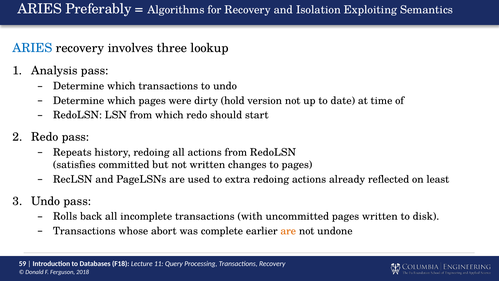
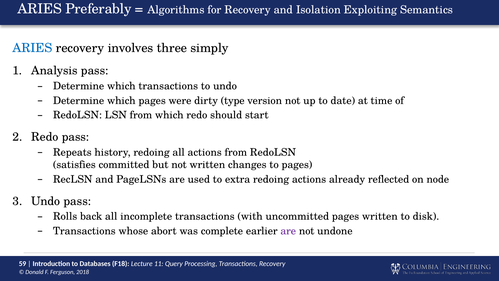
lookup: lookup -> simply (210, 48)
hold: hold -> type (233, 101)
least: least -> node (438, 179)
are colour: orange -> purple (288, 231)
